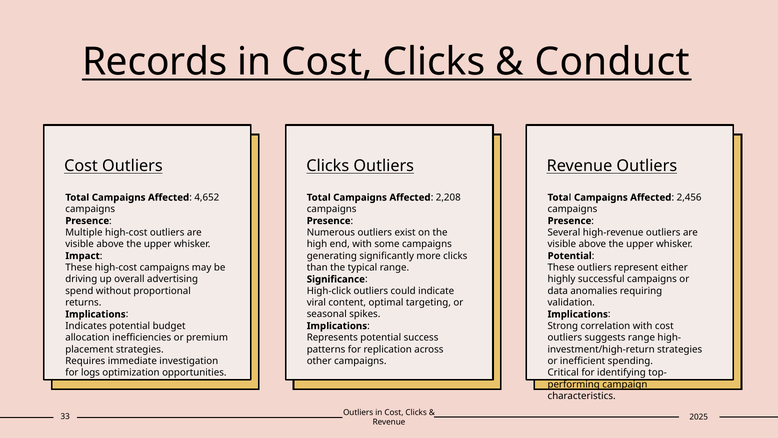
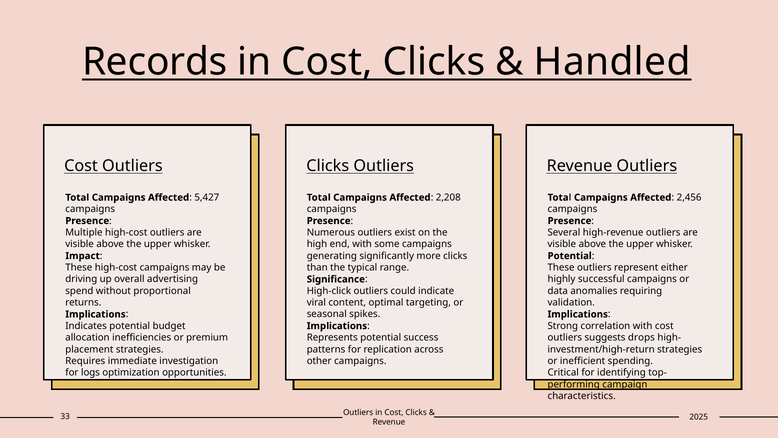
Conduct: Conduct -> Handled (612, 62)
4,652: 4,652 -> 5,427 (207, 197)
suggests range: range -> drops (641, 337)
